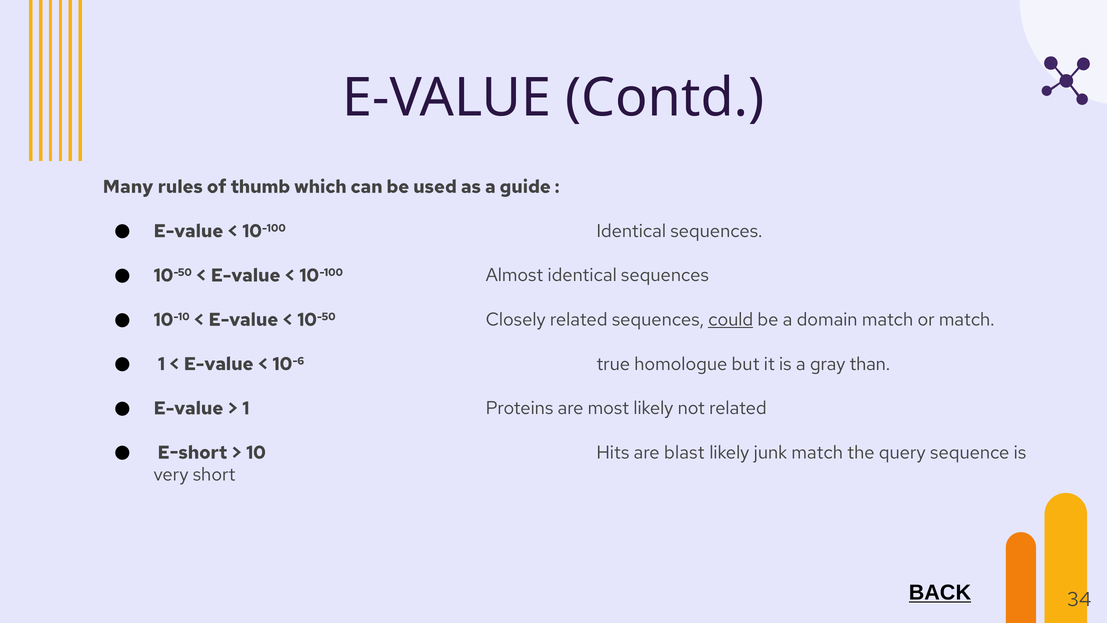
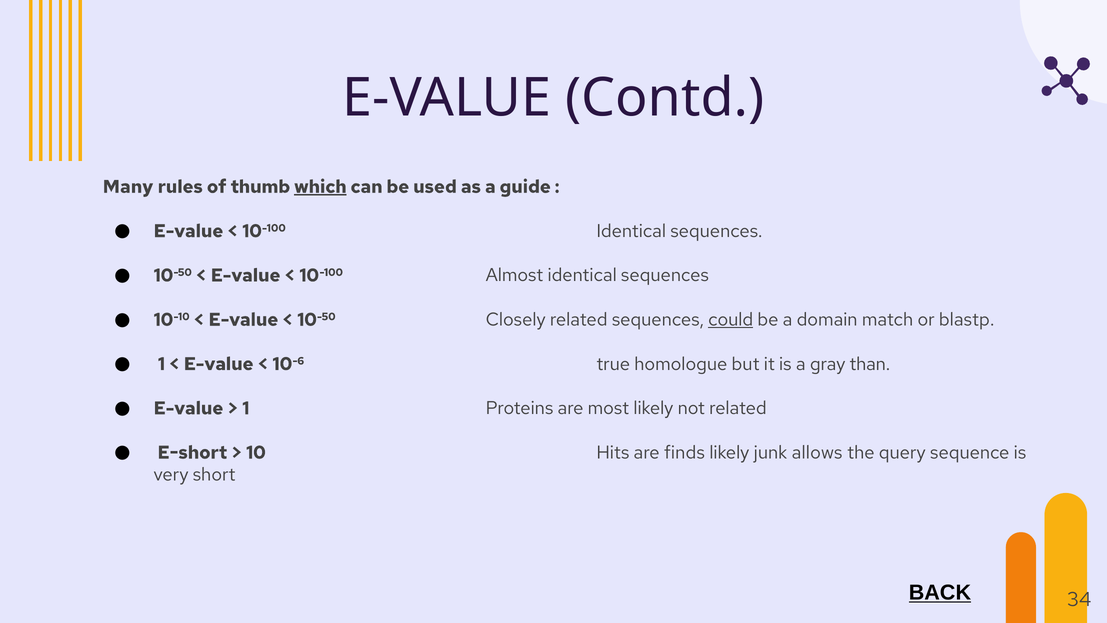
which underline: none -> present (320, 187)
or match: match -> blastp (967, 320)
blast: blast -> finds (684, 452)
junk match: match -> allows (817, 452)
